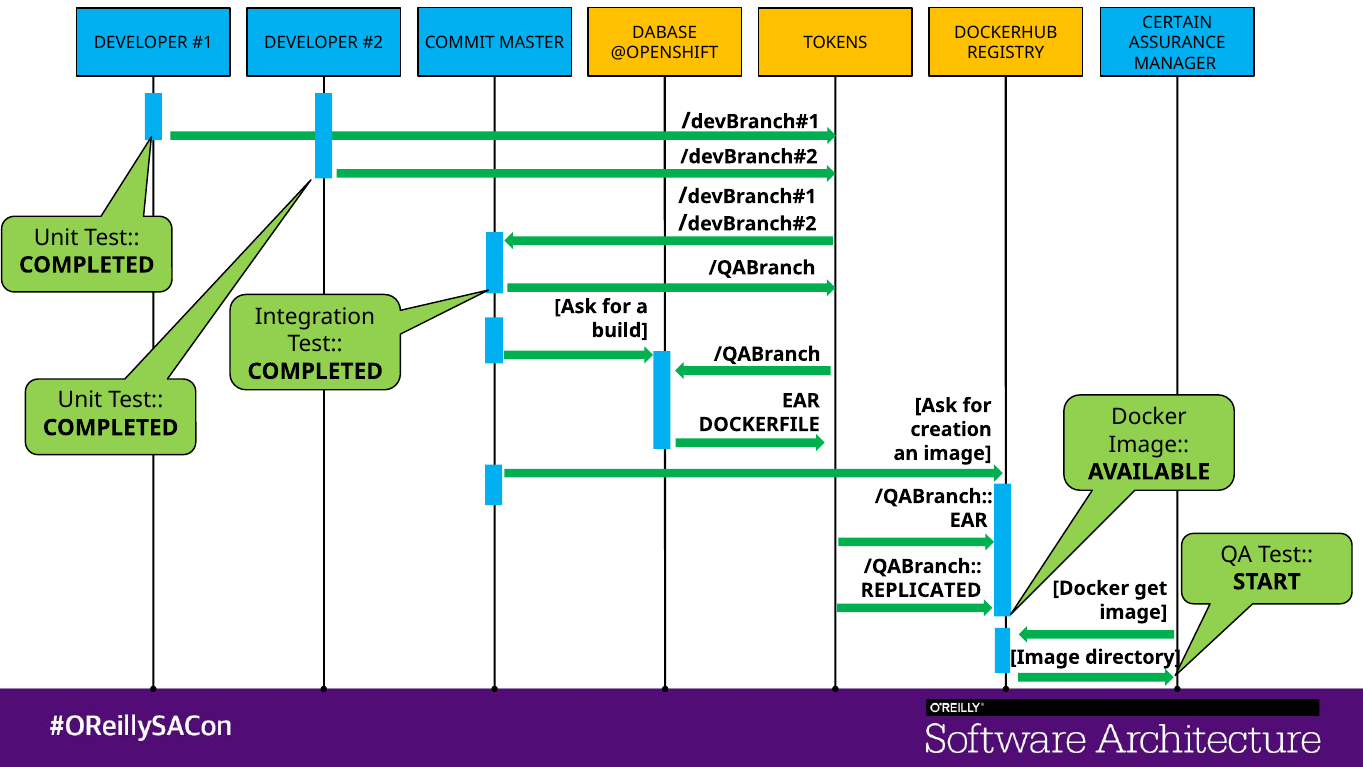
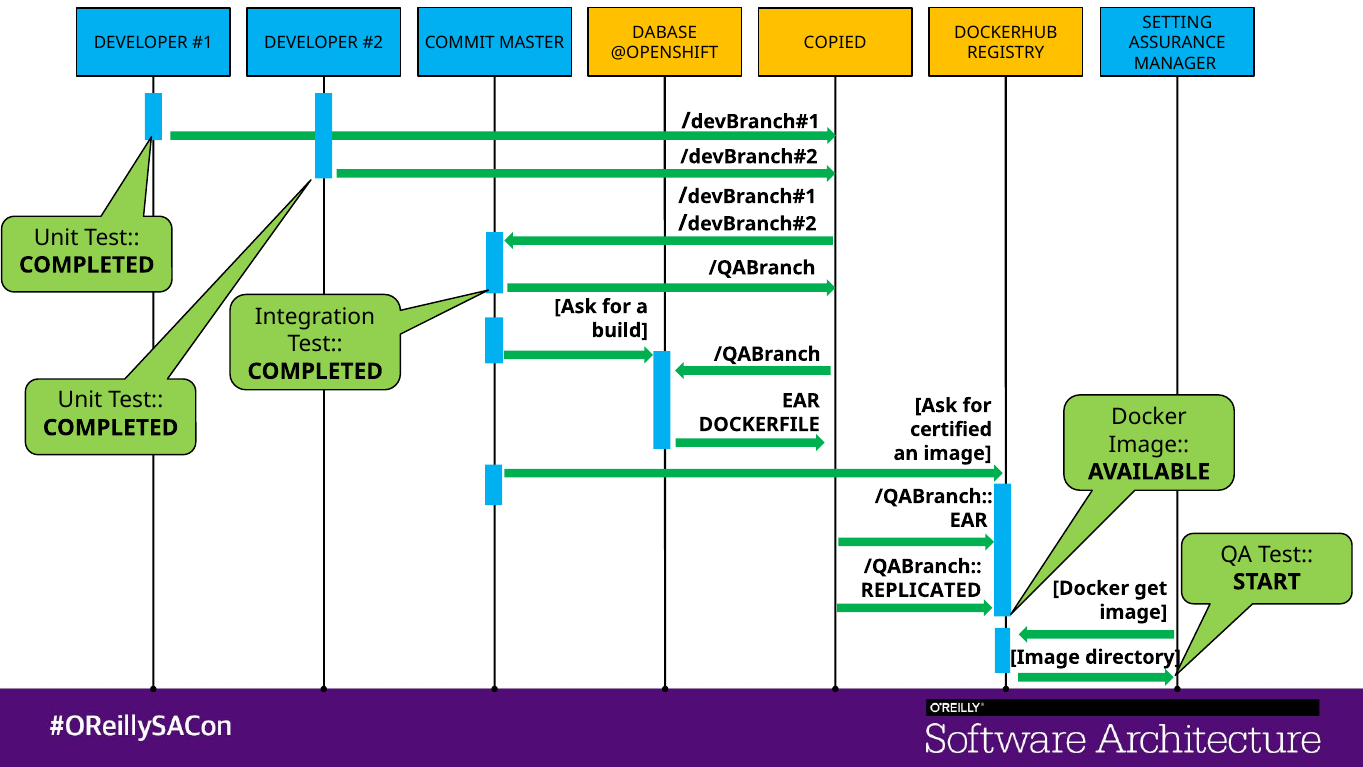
CERTAIN: CERTAIN -> SETTING (1177, 23)
TOKENS: TOKENS -> COPIED (835, 43)
creation: creation -> certified (951, 429)
